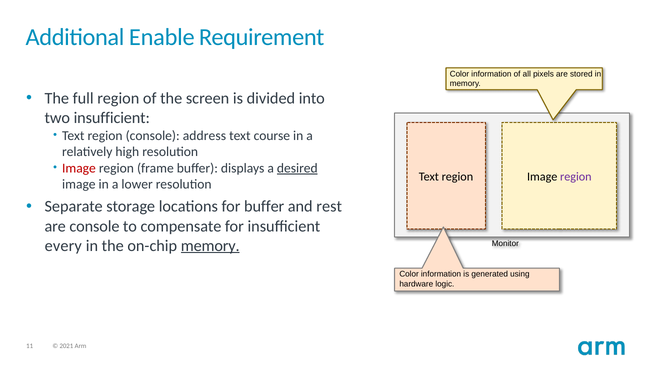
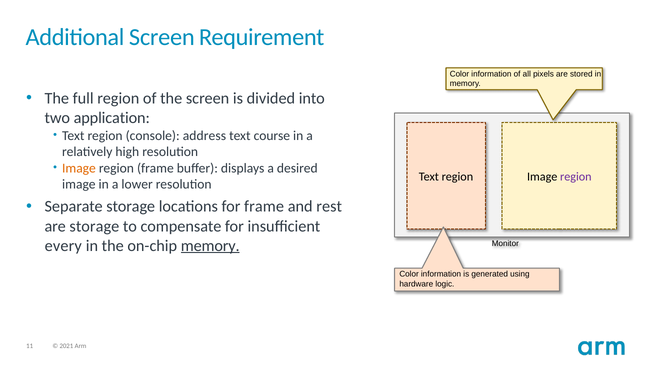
Additional Enable: Enable -> Screen (162, 37)
two insufficient: insufficient -> application (112, 118)
Image colour: red -> orange (79, 168)
desired underline: present -> none (297, 168)
for buffer: buffer -> frame (264, 206)
are console: console -> storage (94, 226)
